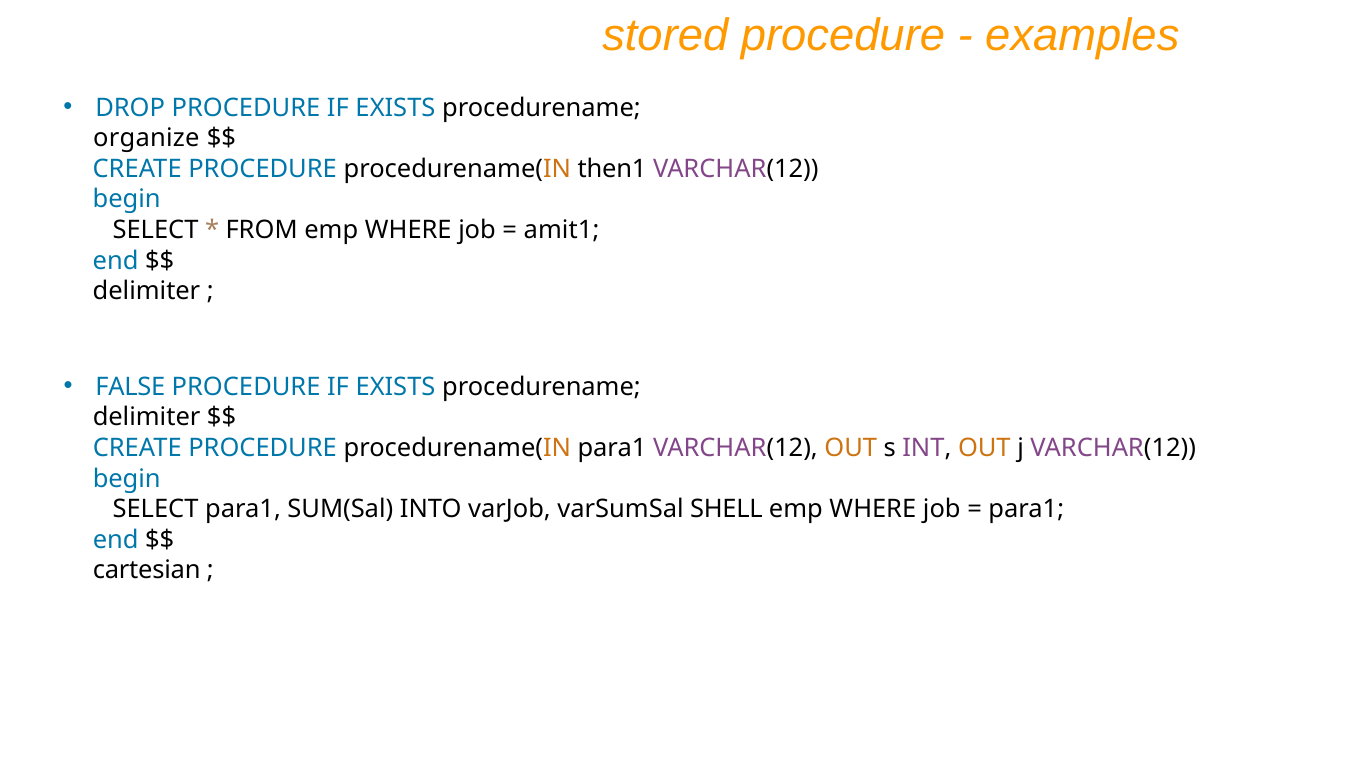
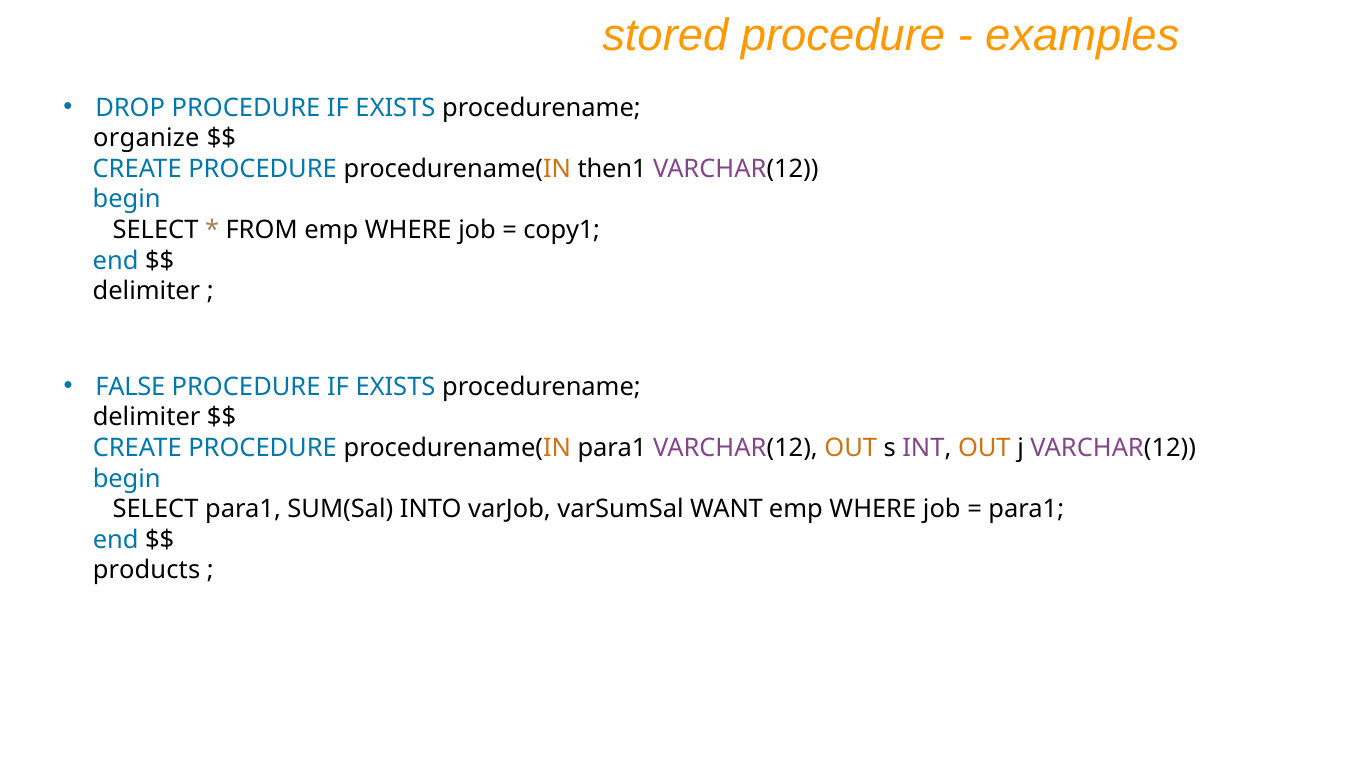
amit1: amit1 -> copy1 (562, 230)
SHELL: SHELL -> WANT (726, 509)
cartesian: cartesian -> products (146, 570)
